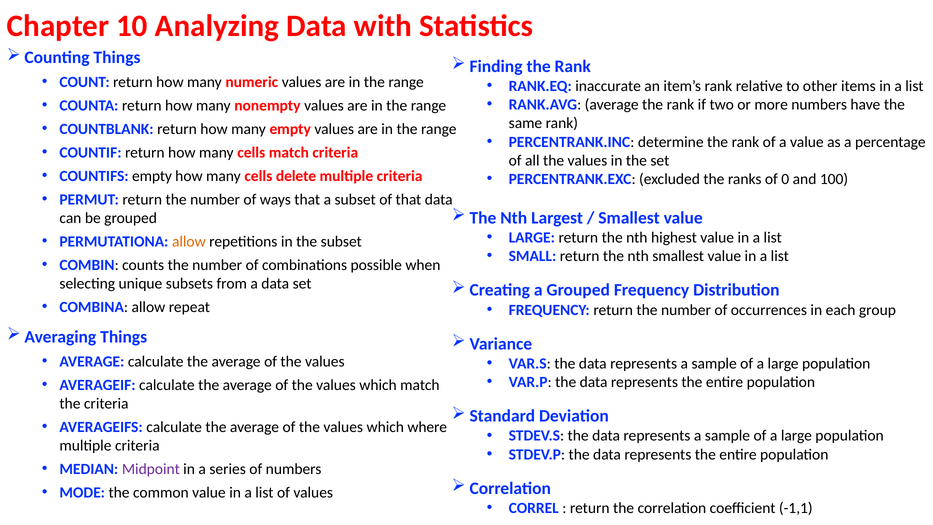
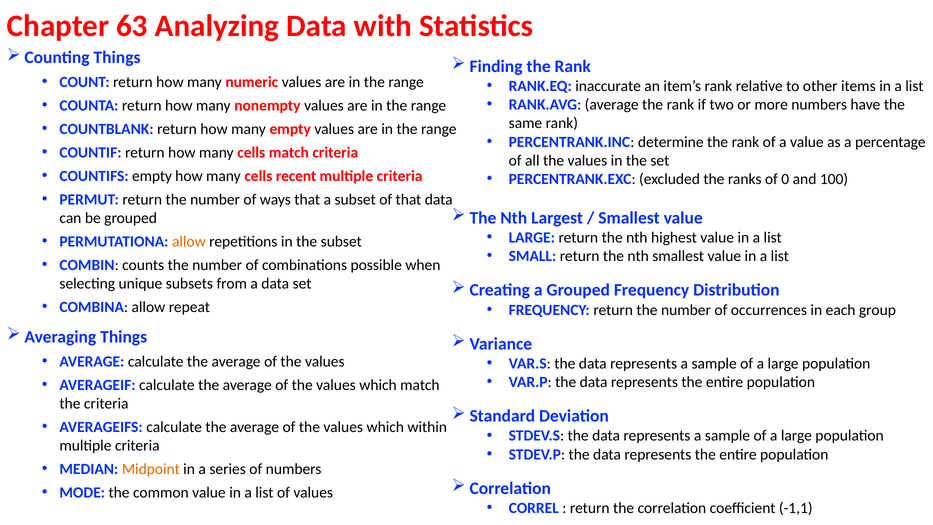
10: 10 -> 63 (132, 26)
delete: delete -> recent (296, 176)
where: where -> within (427, 427)
Midpoint colour: purple -> orange (151, 469)
